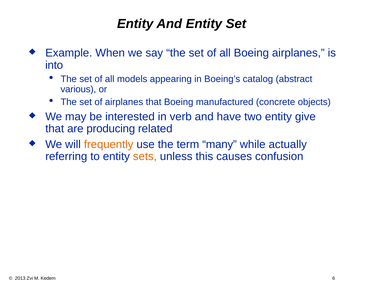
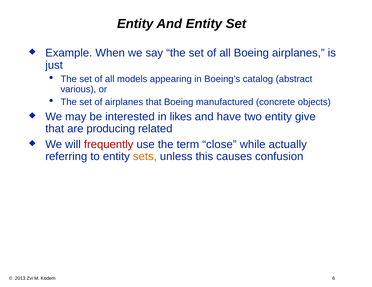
into: into -> just (54, 65)
verb: verb -> likes (181, 117)
frequently colour: orange -> red (109, 145)
many: many -> close (219, 145)
